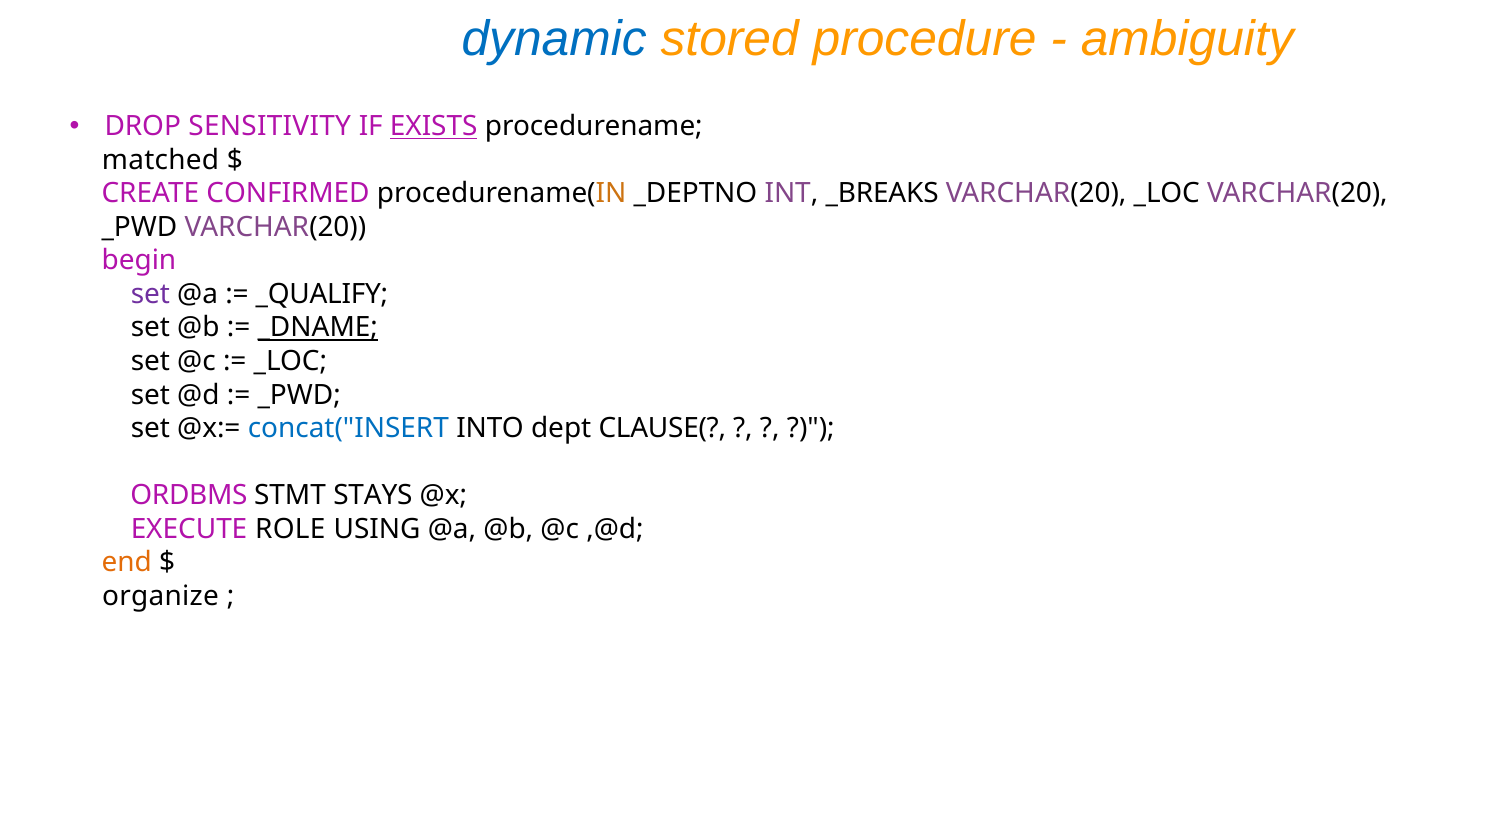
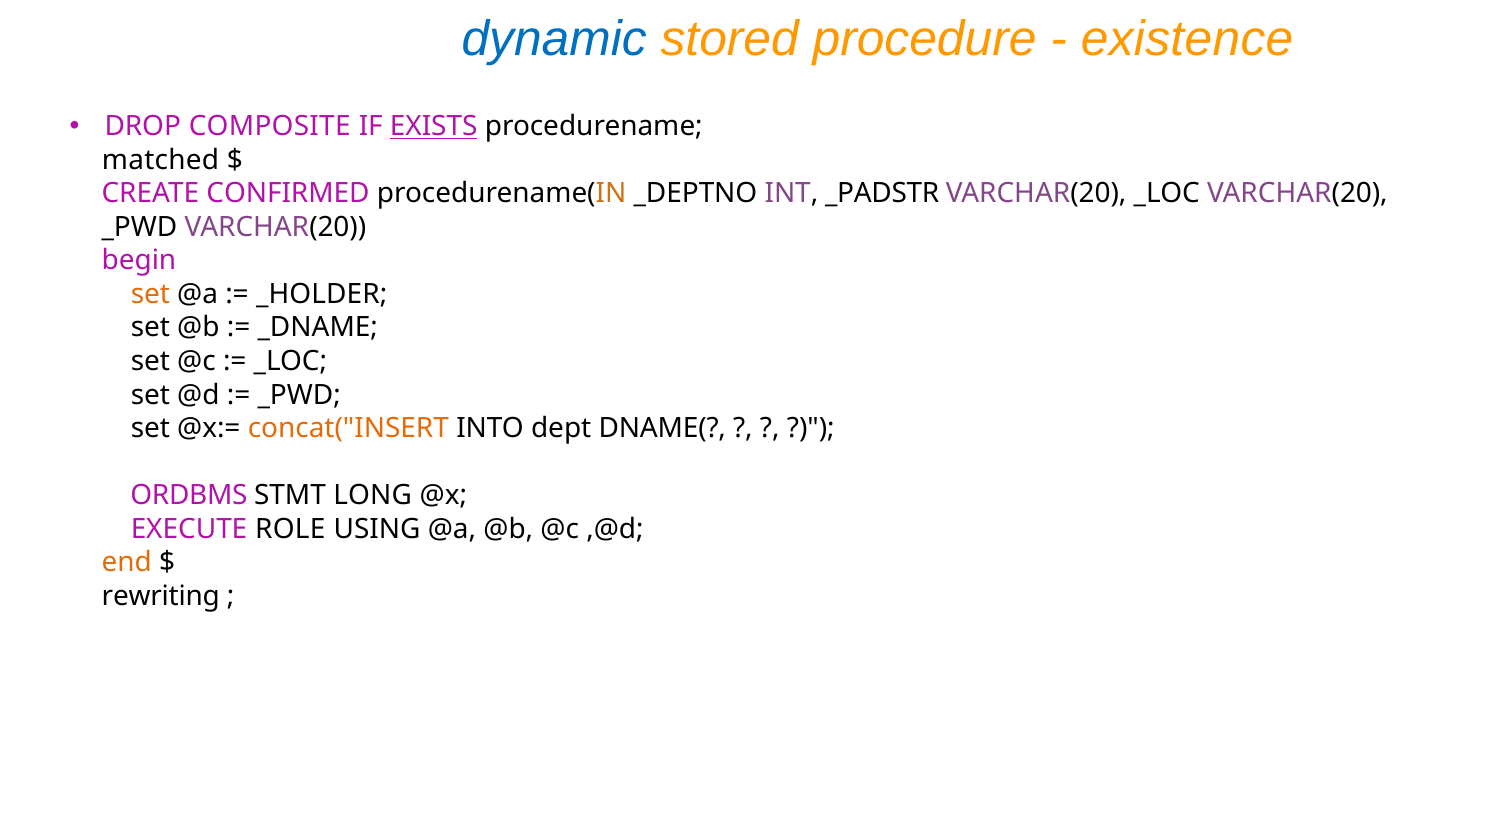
ambiguity: ambiguity -> existence (1187, 39)
SENSITIVITY: SENSITIVITY -> COMPOSITE (270, 126)
_BREAKS: _BREAKS -> _PADSTR (882, 194)
set colour: purple -> orange (150, 294)
_QUALIFY: _QUALIFY -> _HOLDER (322, 294)
_DNAME underline: present -> none (318, 328)
concat("INSERT colour: blue -> orange (348, 429)
CLAUSE(: CLAUSE( -> DNAME( (662, 429)
STAYS: STAYS -> LONG (373, 496)
organize: organize -> rewriting (161, 596)
